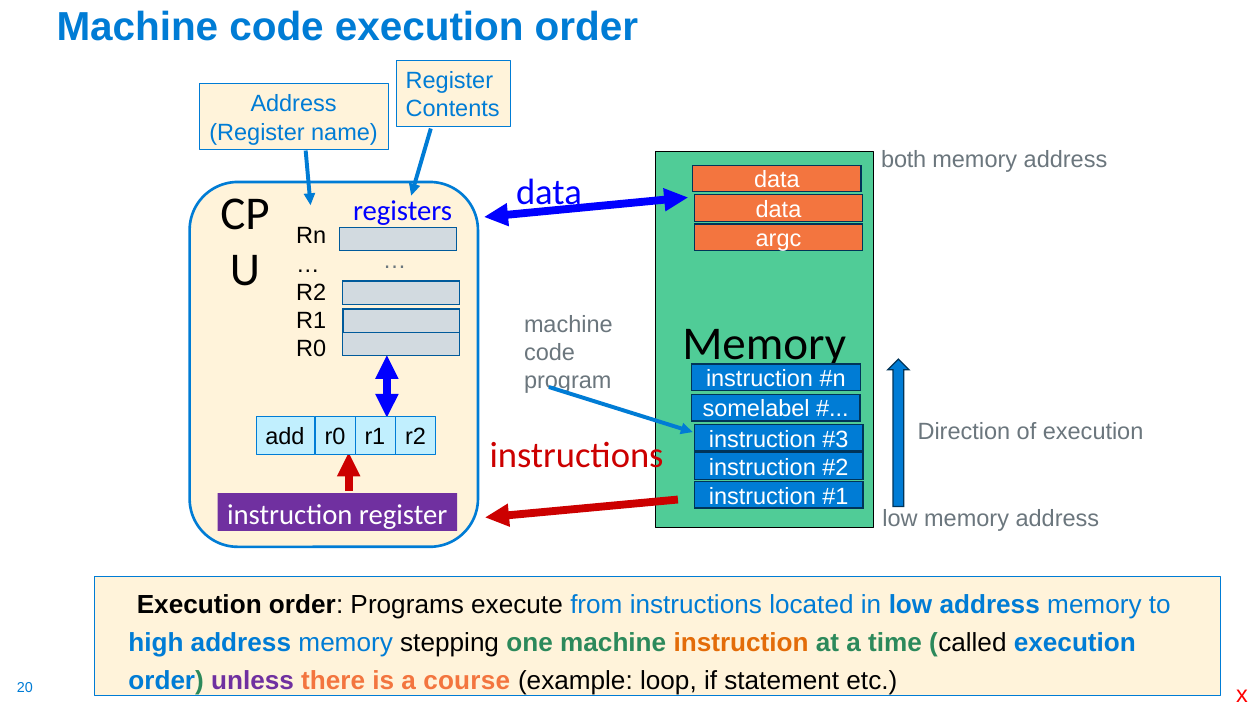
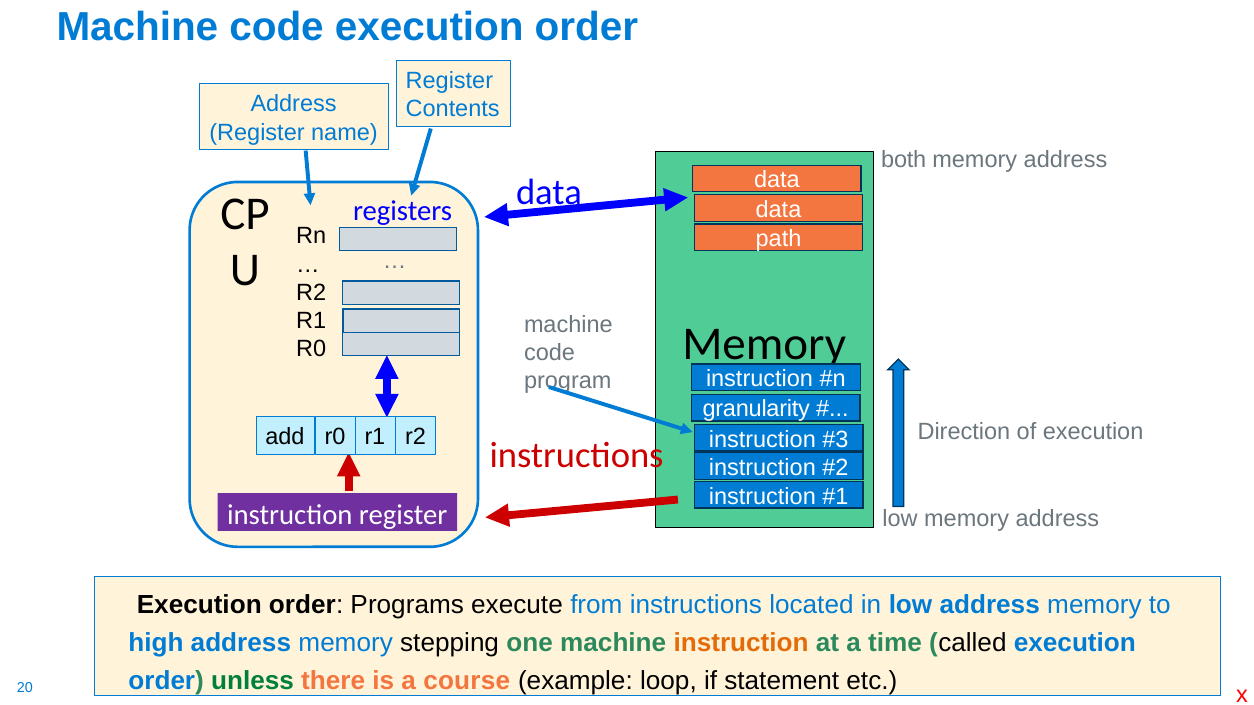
argc: argc -> path (779, 239)
somelabel: somelabel -> granularity (756, 409)
unless colour: purple -> green (253, 681)
